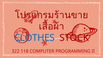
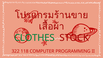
CLOTHES colour: blue -> green (34, 38)
